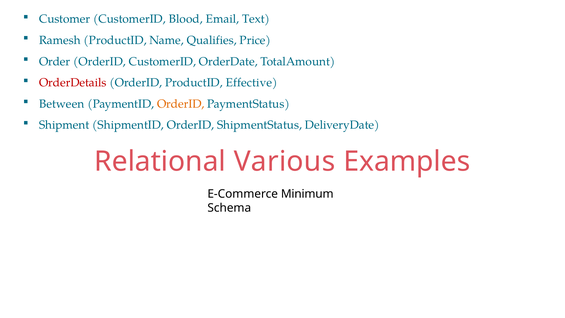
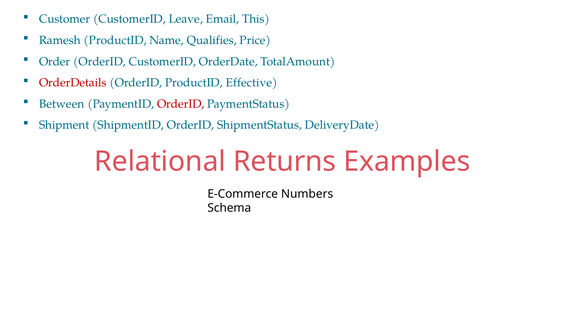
Blood: Blood -> Leave (186, 19)
Text: Text -> This (256, 19)
OrderID colour: orange -> red (181, 104)
Various: Various -> Returns (285, 161)
Minimum: Minimum -> Numbers (307, 194)
